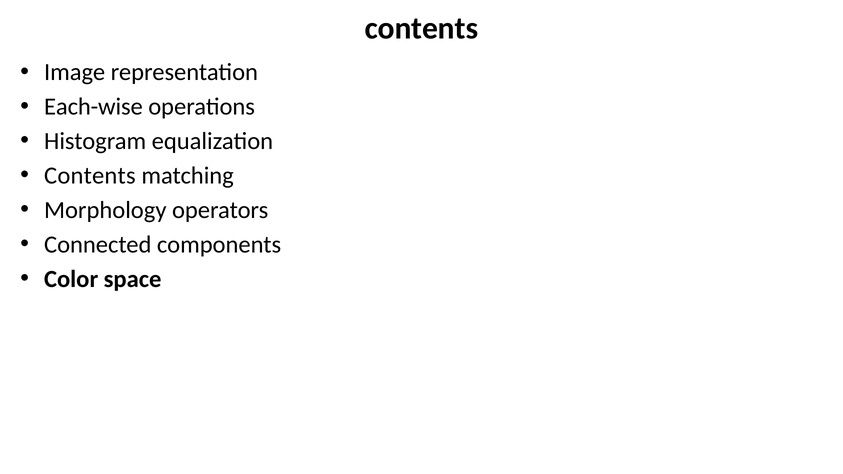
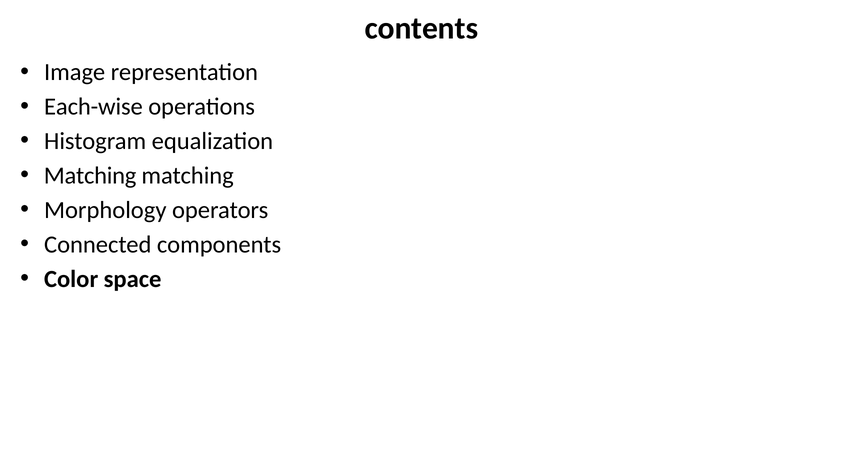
Contents: Contents -> Matching (90, 176)
